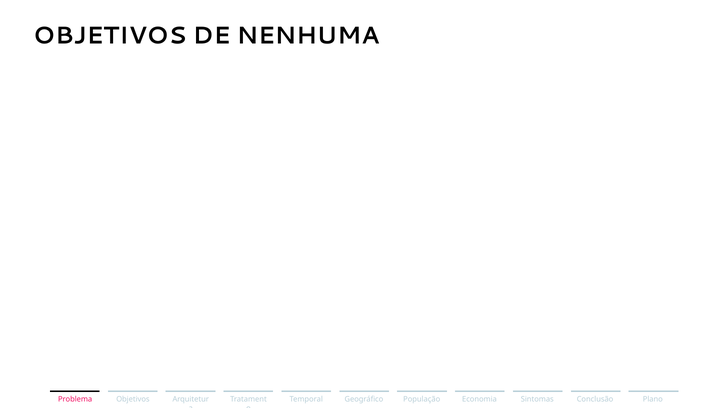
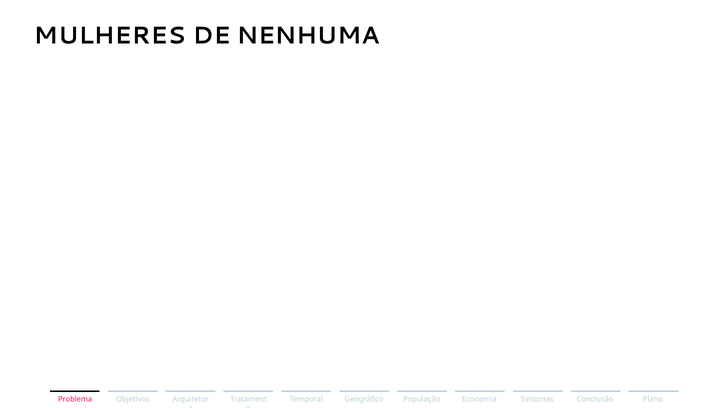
OBJETIVOS: OBJETIVOS -> MULHERES (110, 36)
